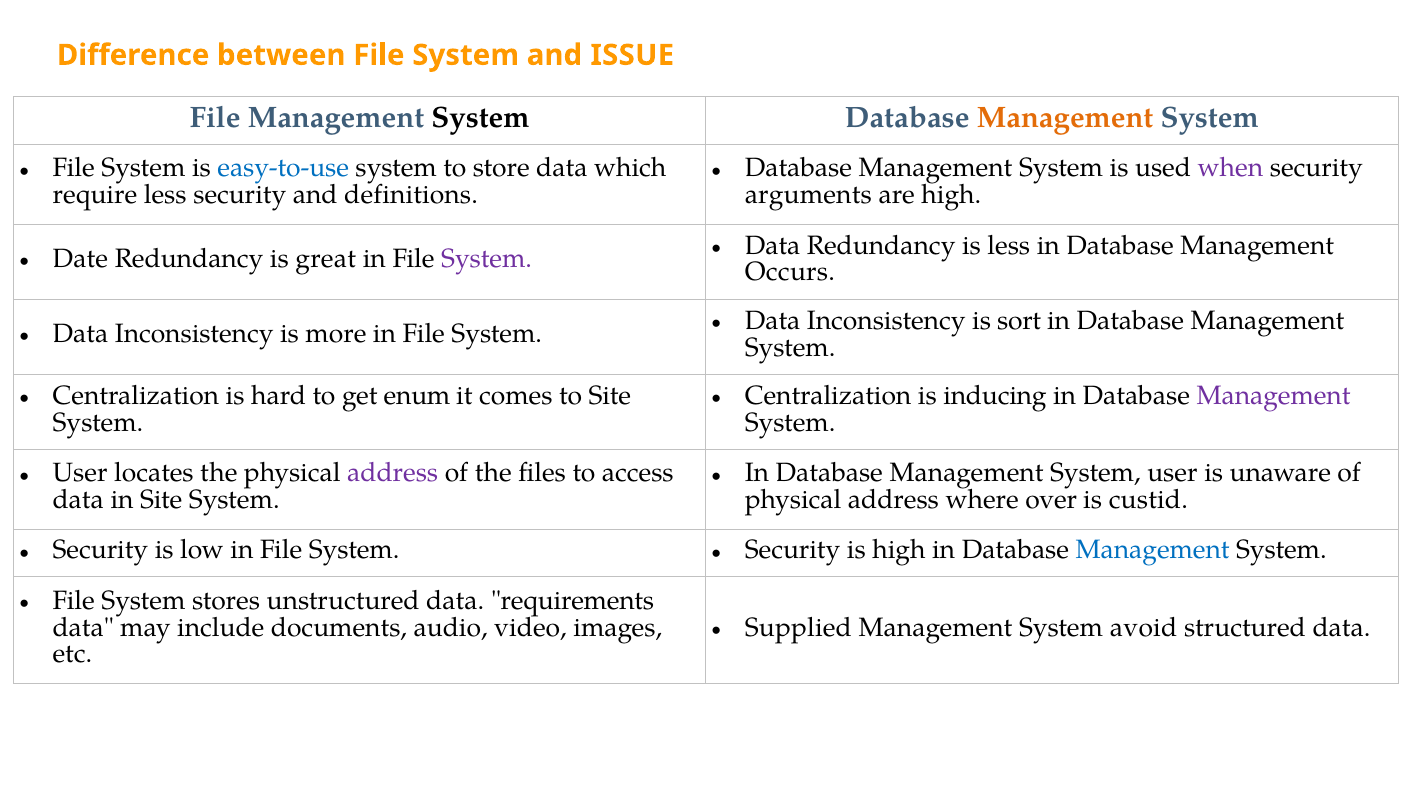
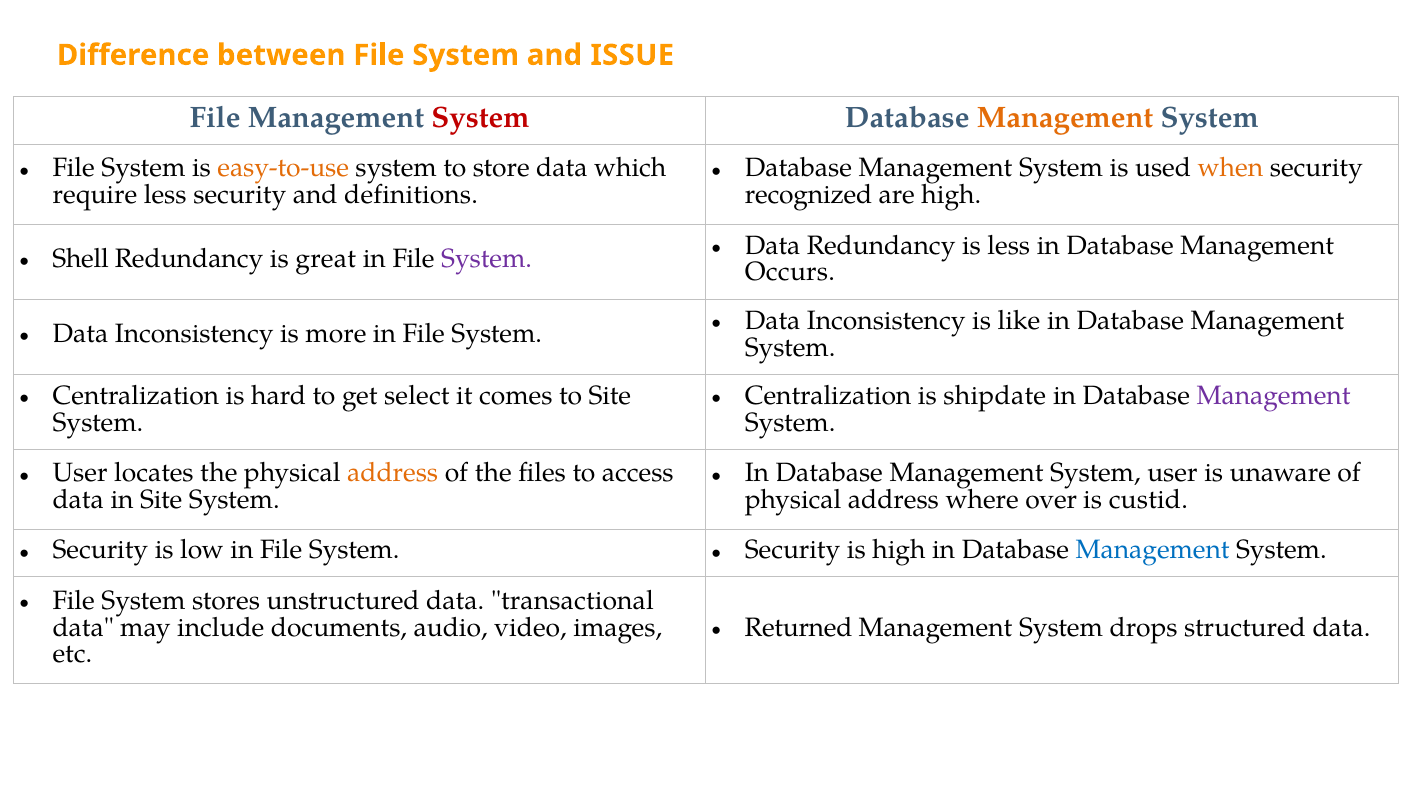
System colour: black -> red (480, 118)
easy-to-use colour: blue -> orange (283, 168)
when colour: purple -> orange (1230, 168)
arguments: arguments -> recognized (809, 195)
Date: Date -> Shell (81, 259)
sort: sort -> like (1019, 321)
enum: enum -> select (417, 396)
inducing: inducing -> shipdate (995, 396)
address colour: purple -> orange (393, 473)
requirements: requirements -> transactional (572, 601)
Supplied: Supplied -> Returned (799, 628)
avoid: avoid -> drops (1144, 628)
